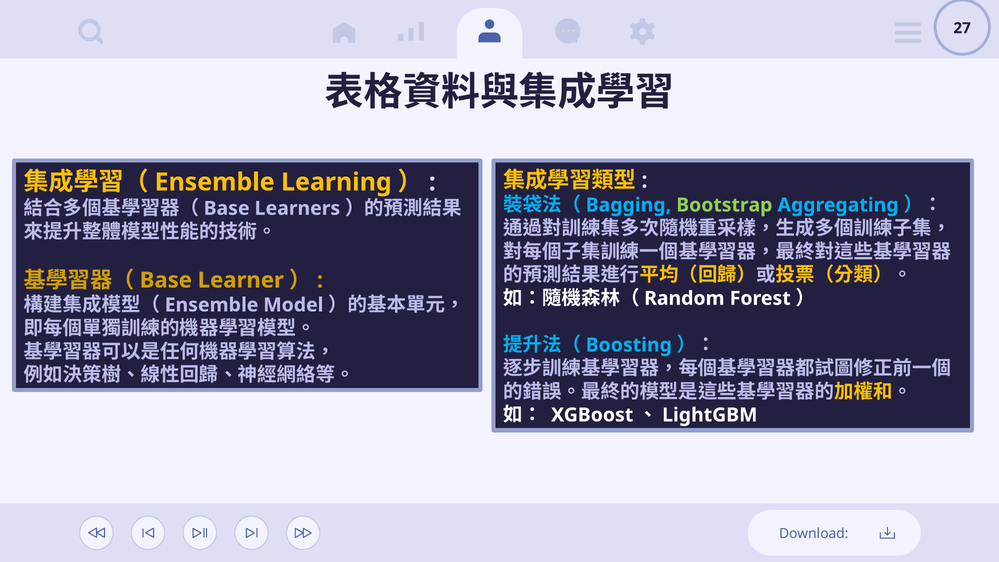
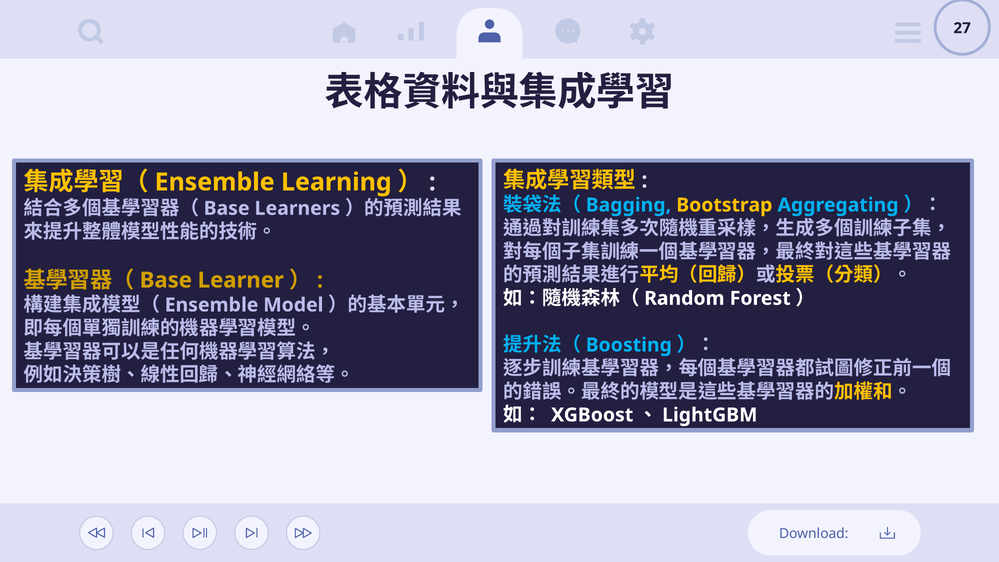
Bootstrap colour: light green -> yellow (724, 205)
